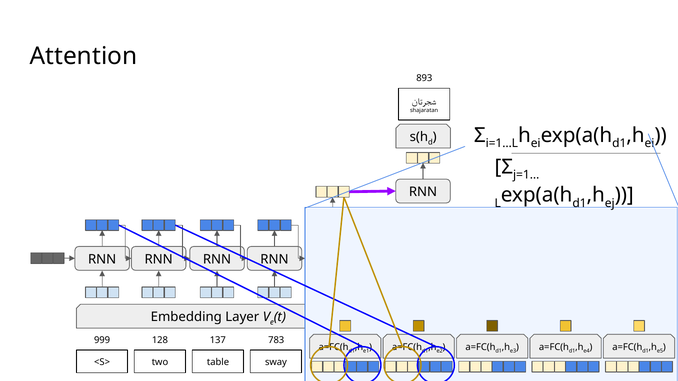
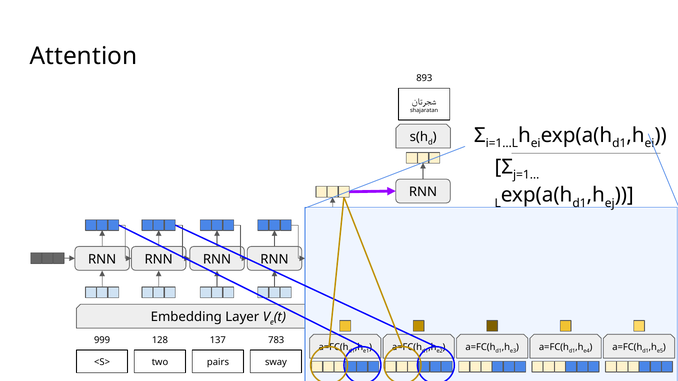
table: table -> pairs (218, 362)
